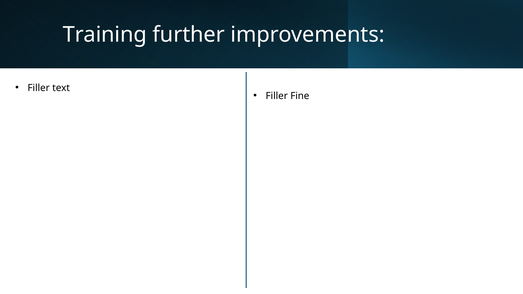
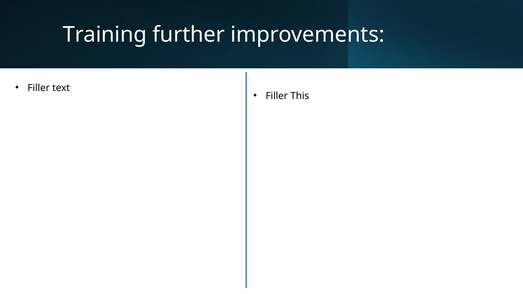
Fine: Fine -> This (300, 96)
